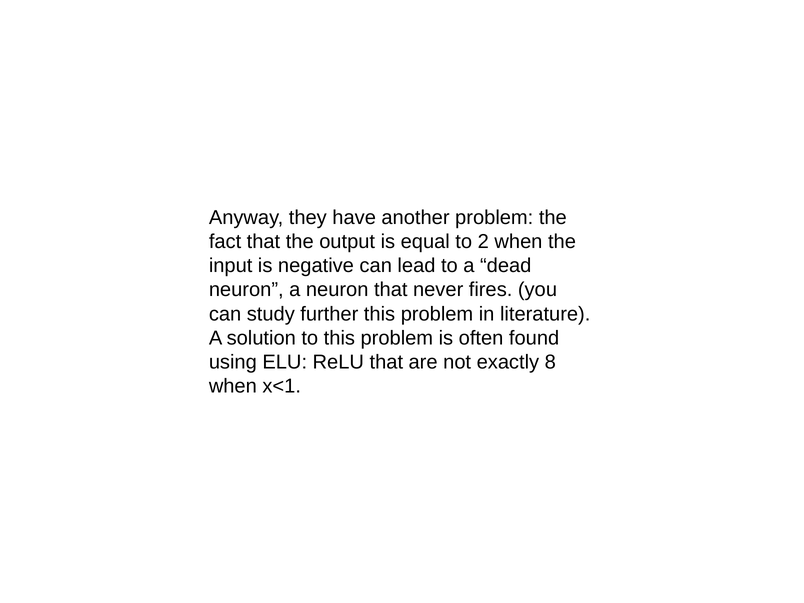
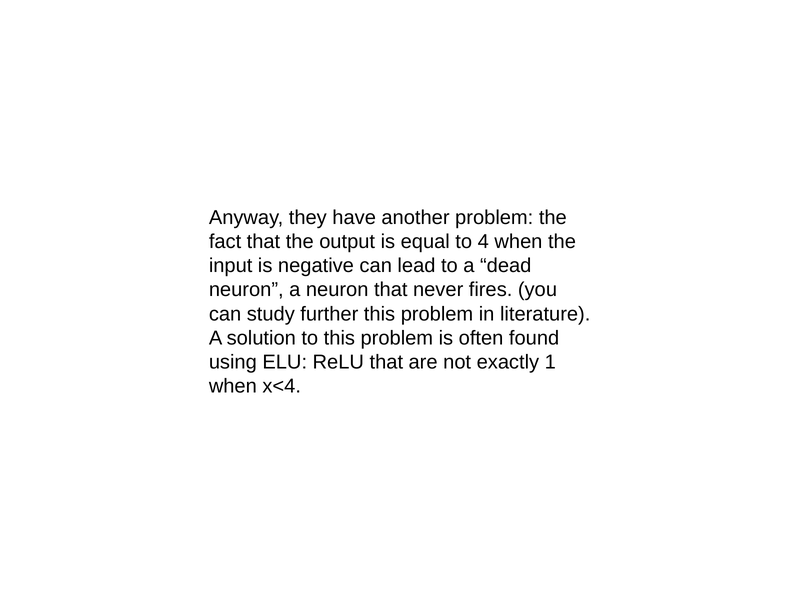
2: 2 -> 4 (483, 242)
8: 8 -> 1 (550, 362)
x<1: x<1 -> x<4 (282, 386)
